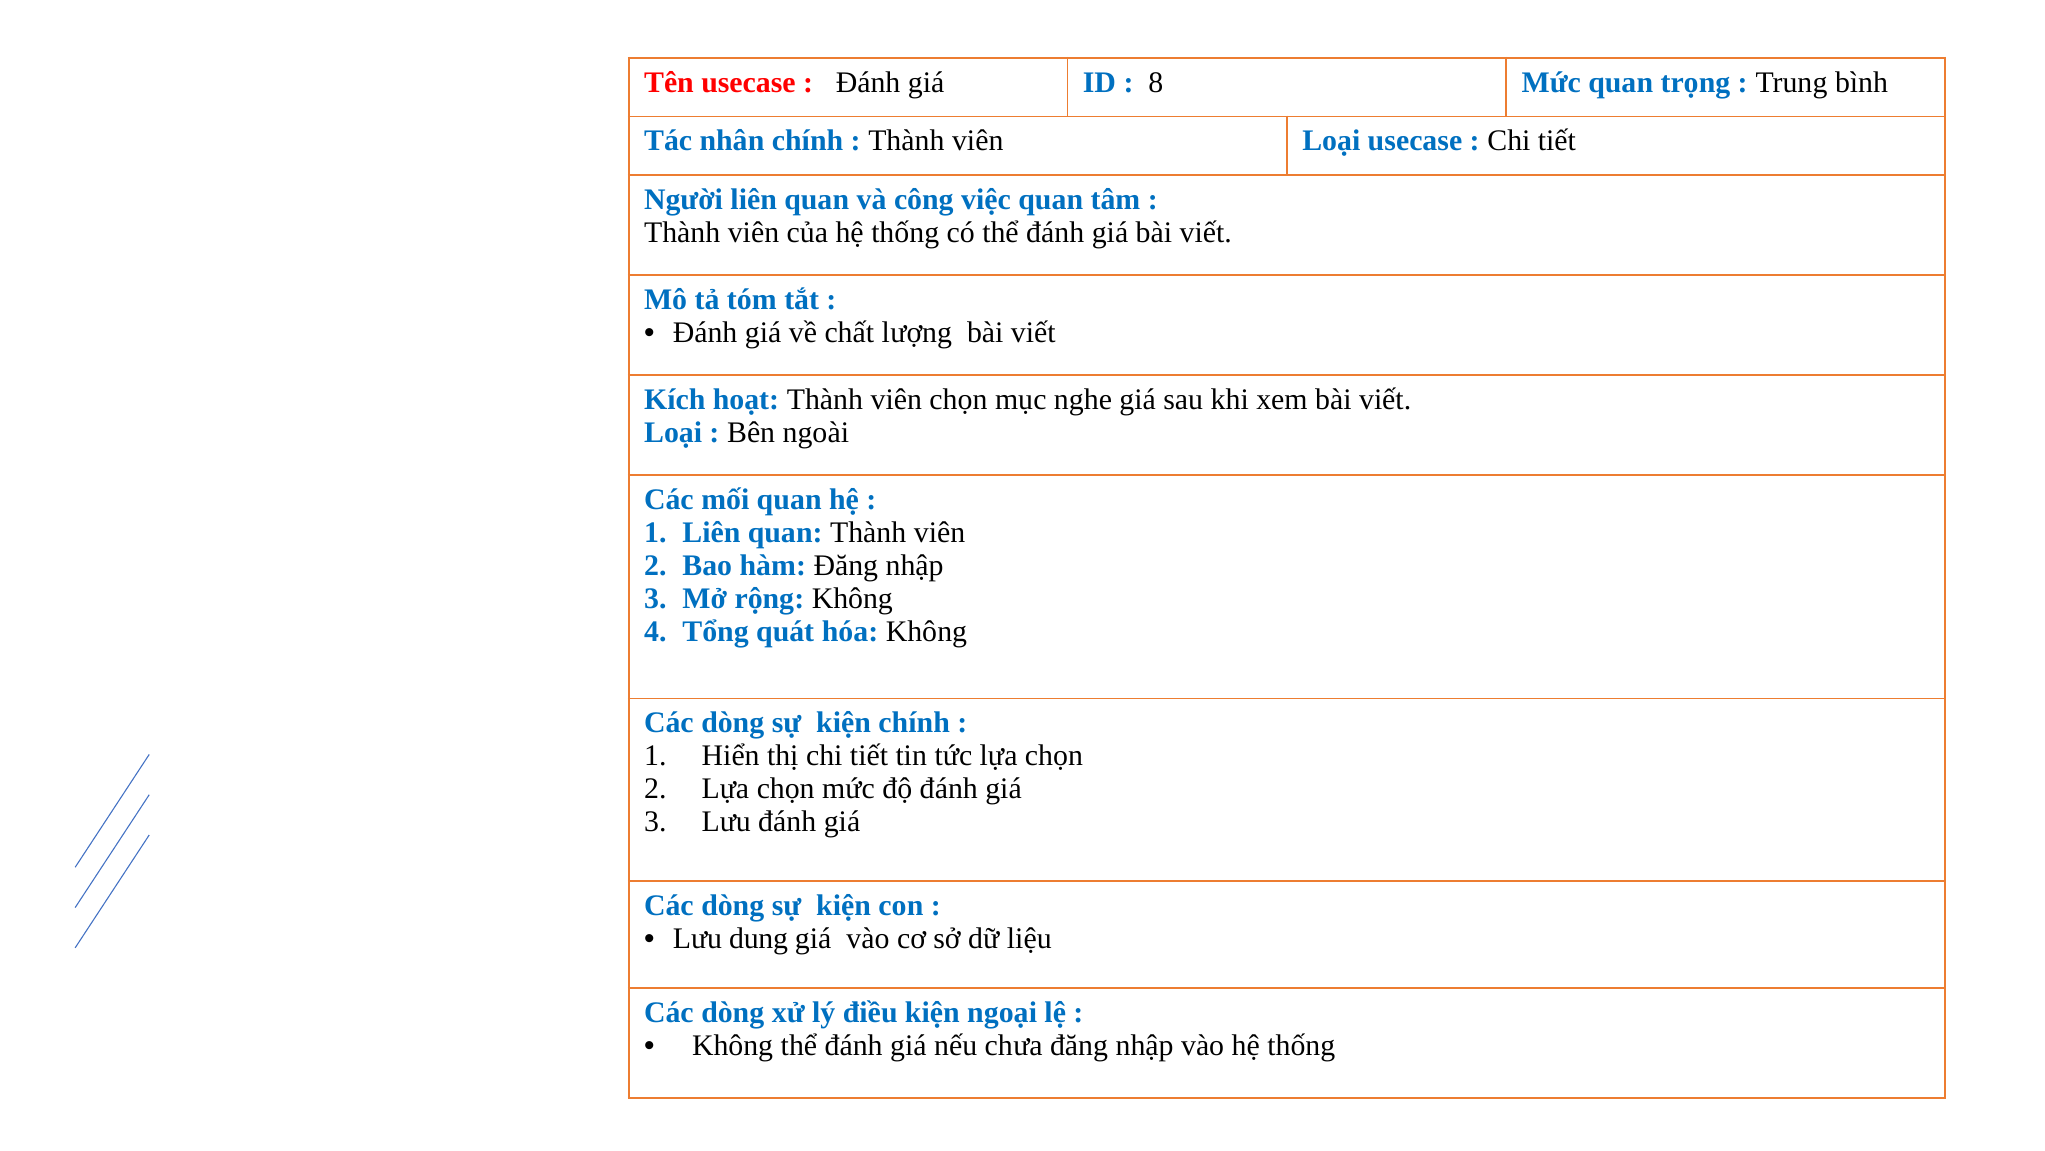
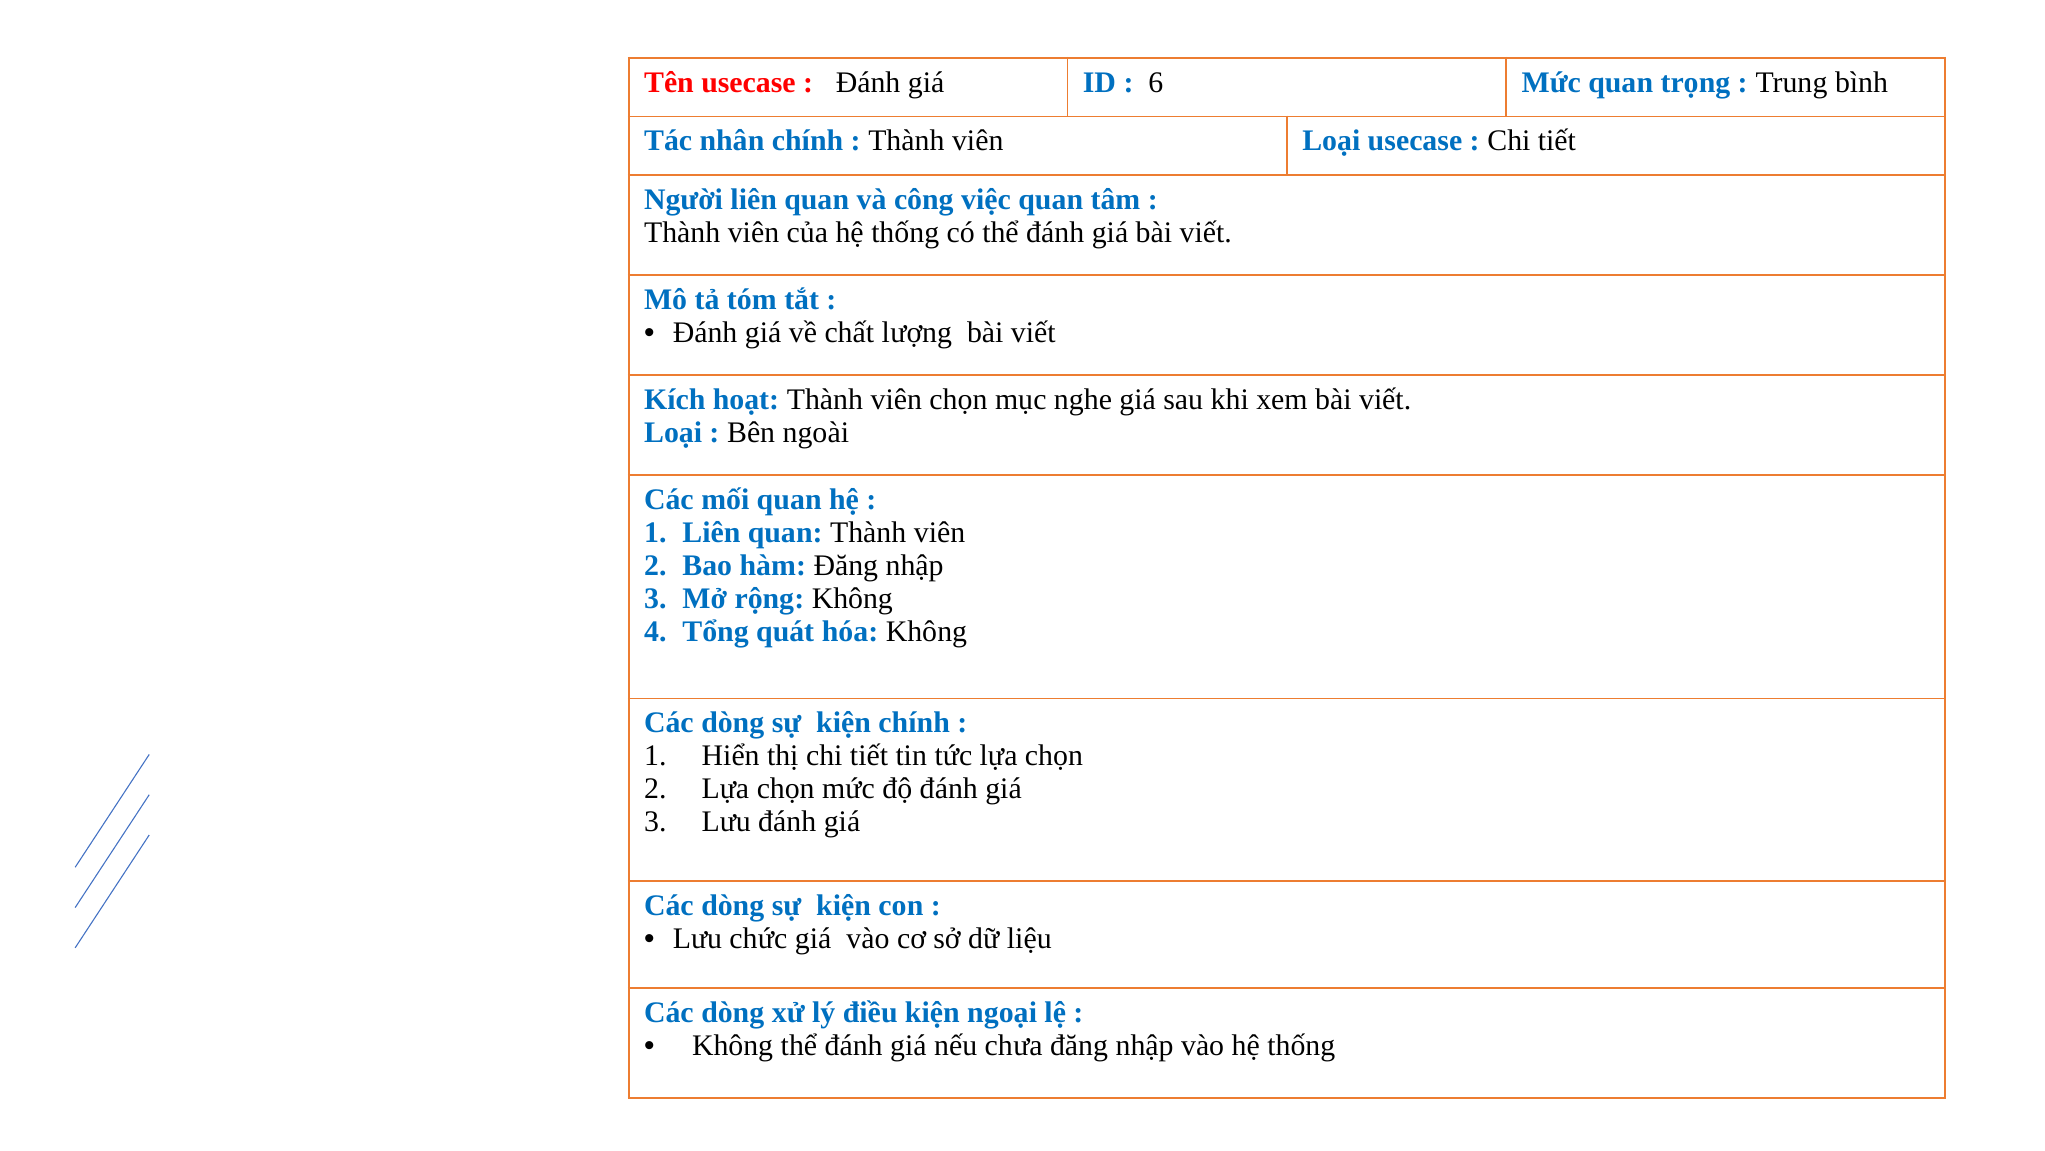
8: 8 -> 6 (1156, 82)
dung: dung -> chức (758, 938)
